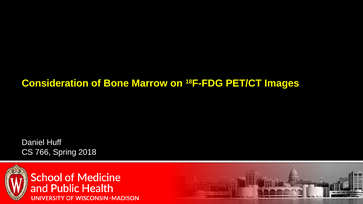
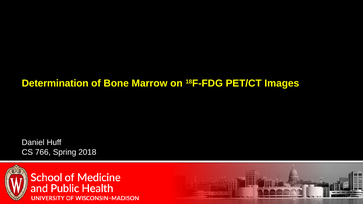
Consideration: Consideration -> Determination (55, 83)
